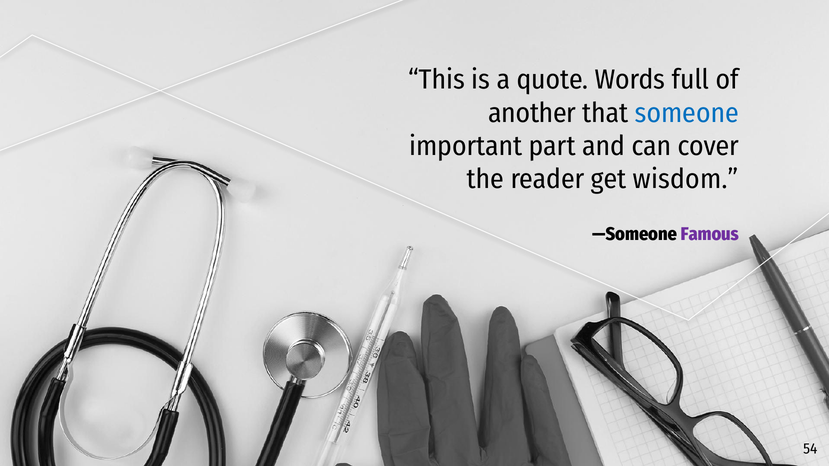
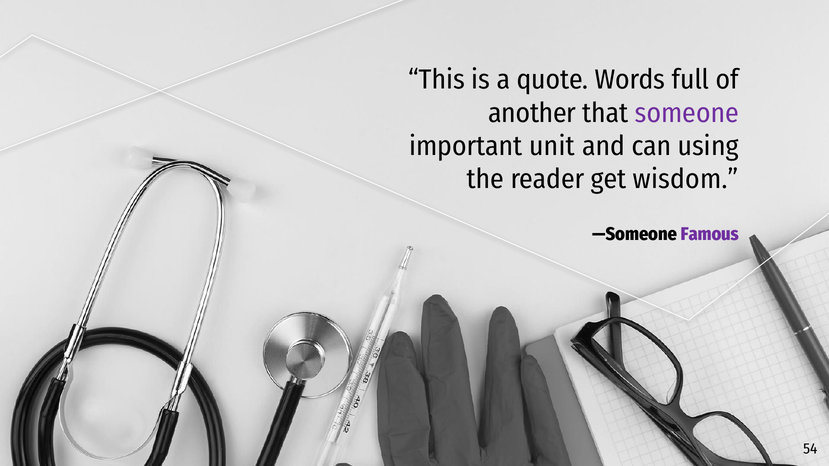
someone colour: blue -> purple (687, 113)
part: part -> unit (552, 146)
cover: cover -> using (708, 146)
